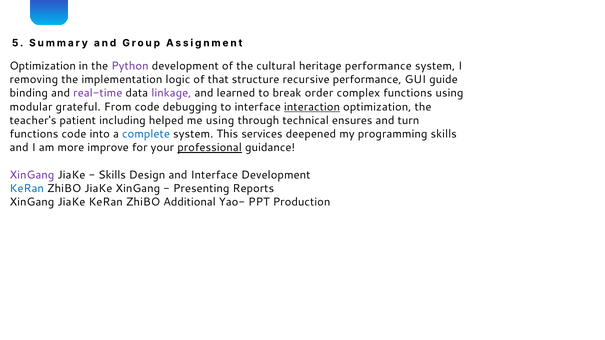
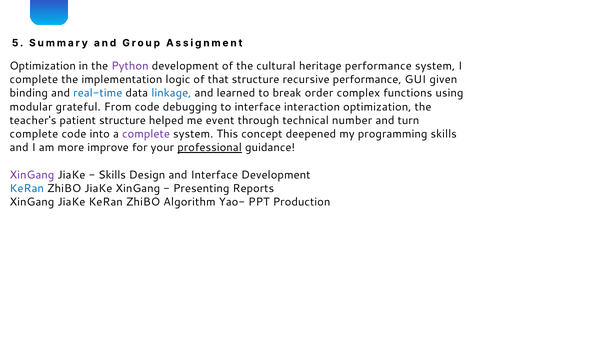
removing: removing -> complete (34, 80)
guide: guide -> given (443, 80)
real-time colour: purple -> blue (98, 93)
linkage colour: purple -> blue (171, 93)
interaction underline: present -> none (312, 107)
patient including: including -> structure (122, 120)
me using: using -> event (220, 120)
ensures: ensures -> number (352, 120)
functions: functions -> complete (34, 134)
complete colour: blue -> purple (146, 134)
services: services -> concept (262, 134)
Additional: Additional -> Algorithm (189, 202)
